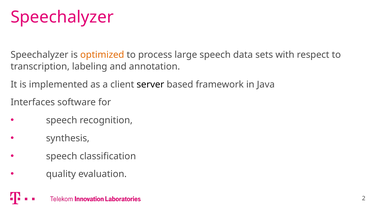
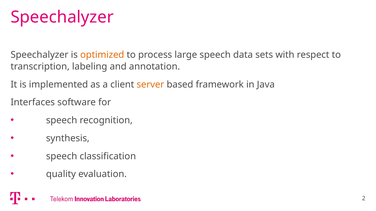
server colour: black -> orange (150, 85)
